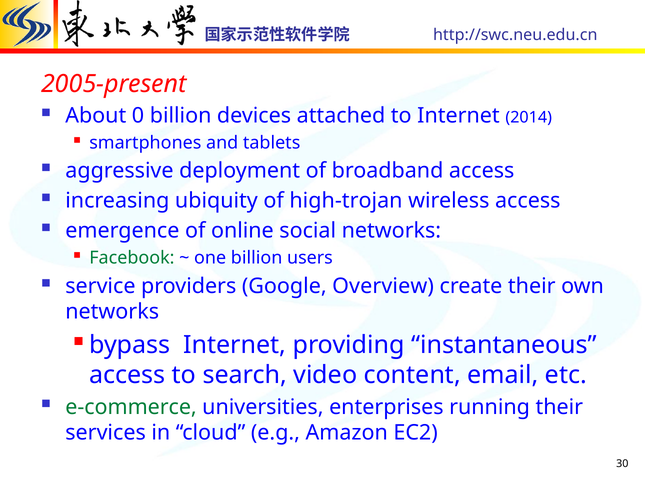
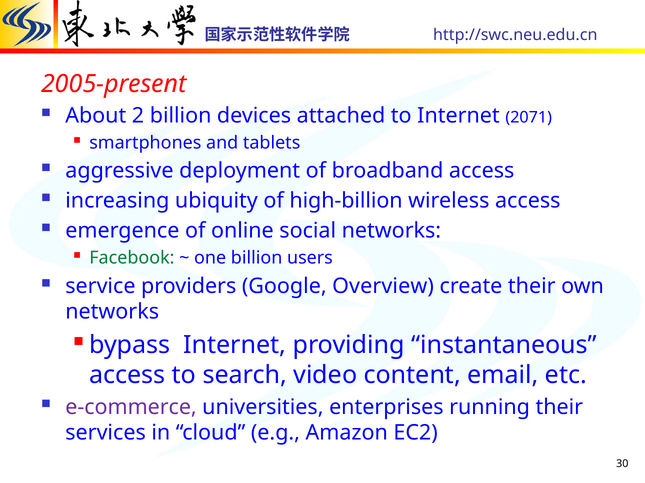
0: 0 -> 2 (138, 116)
2014: 2014 -> 2071 (529, 118)
high-trojan: high-trojan -> high-billion (346, 201)
e-commerce colour: green -> purple (131, 408)
